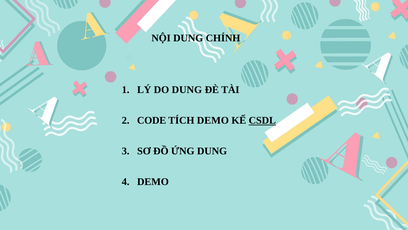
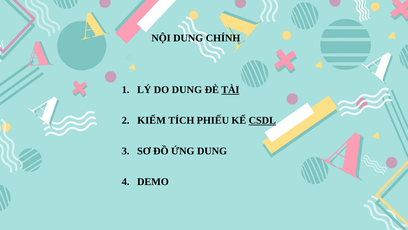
TÀI underline: none -> present (230, 90)
CODE: CODE -> KIẾM (151, 120)
TÍCH DEMO: DEMO -> PHIẾU (213, 120)
